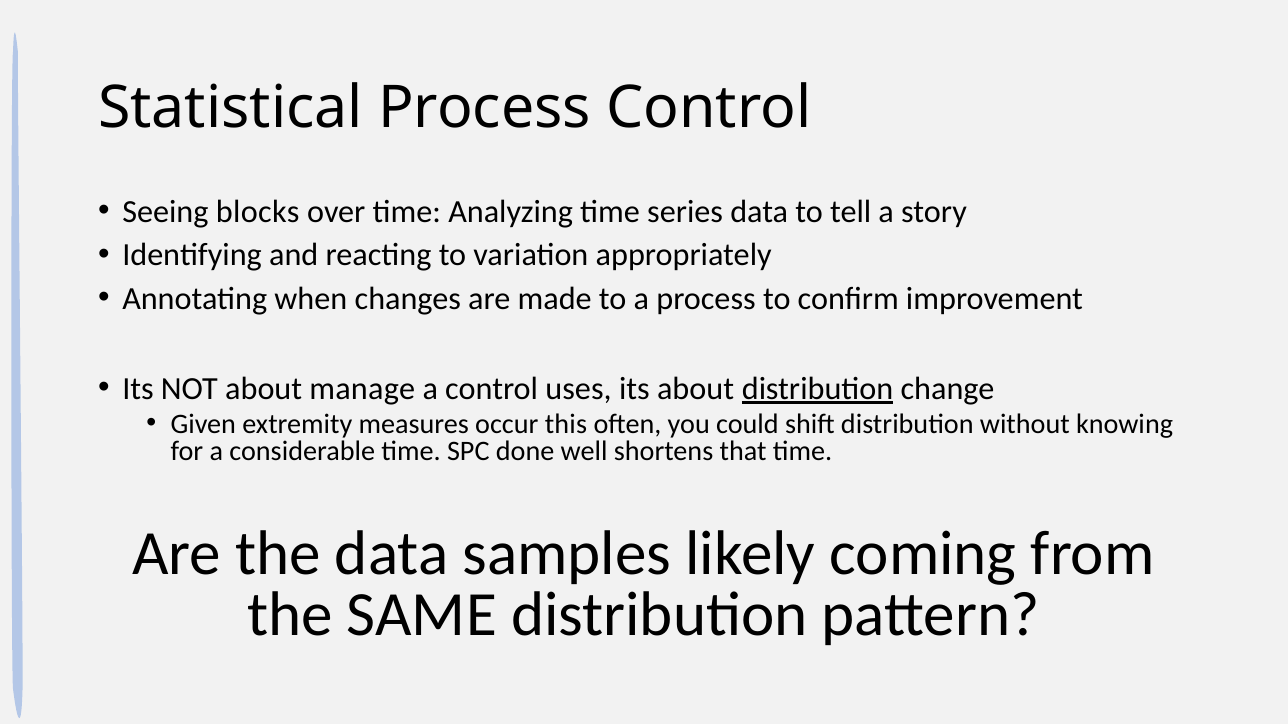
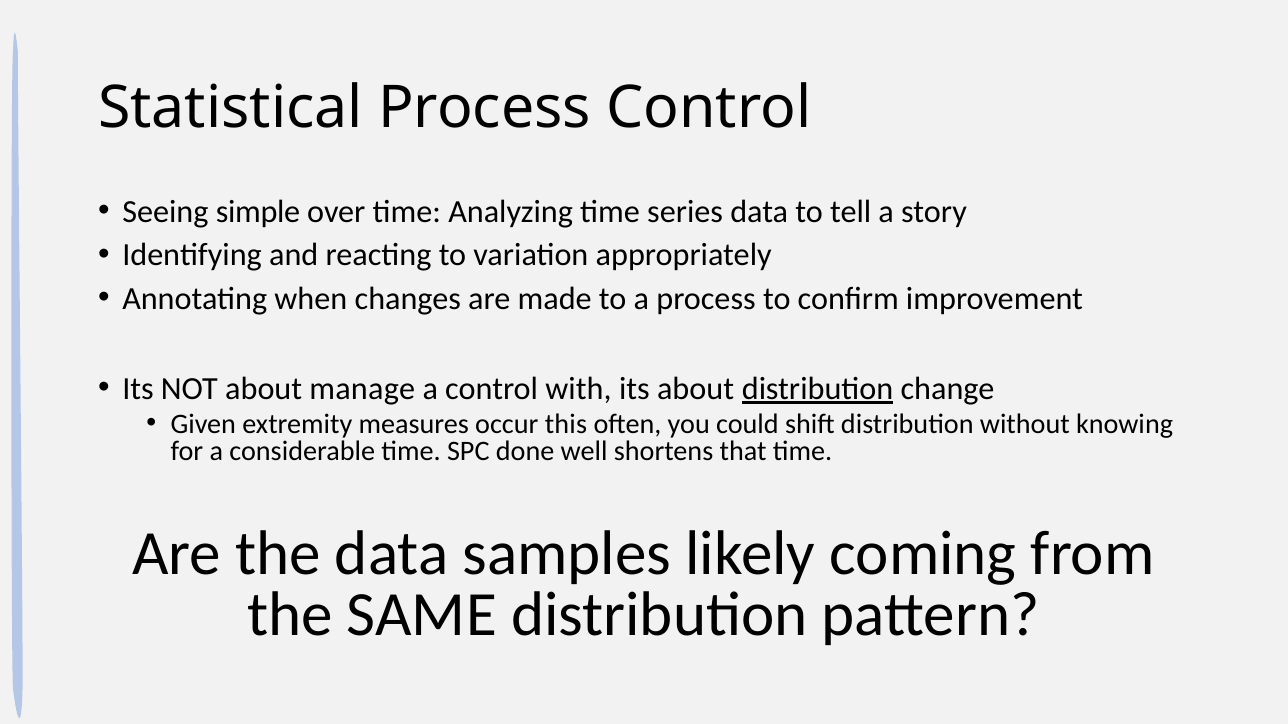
blocks: blocks -> simple (258, 212)
uses: uses -> with (579, 389)
